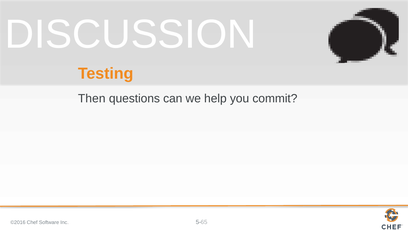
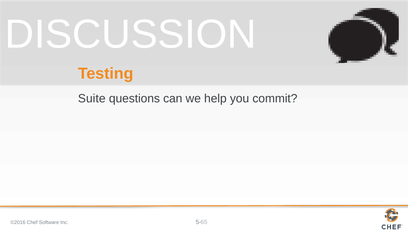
Then: Then -> Suite (92, 98)
